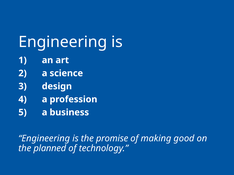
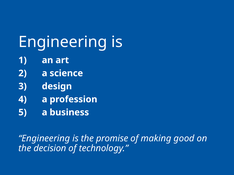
planned: planned -> decision (50, 149)
